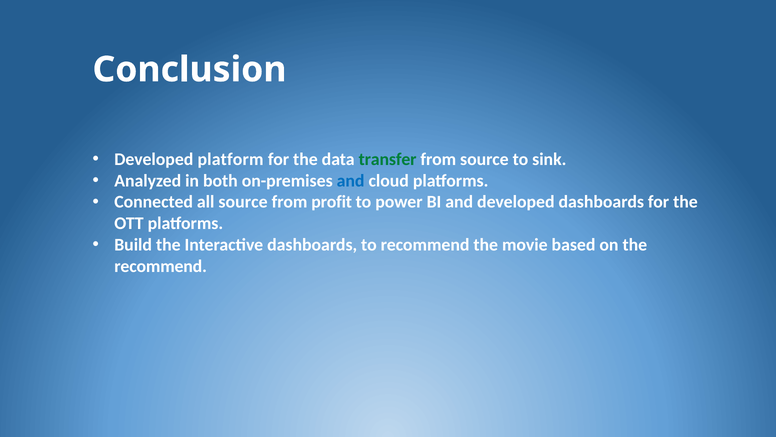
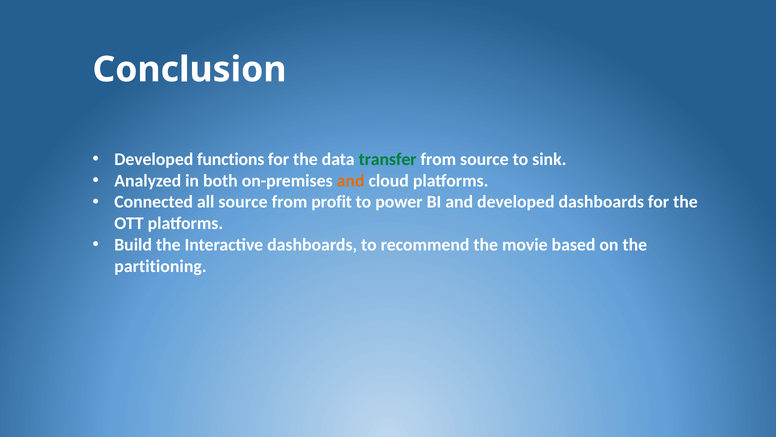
platform: platform -> functions (231, 159)
and colour: blue -> orange (351, 181)
recommend: recommend -> partitioning (161, 266)
